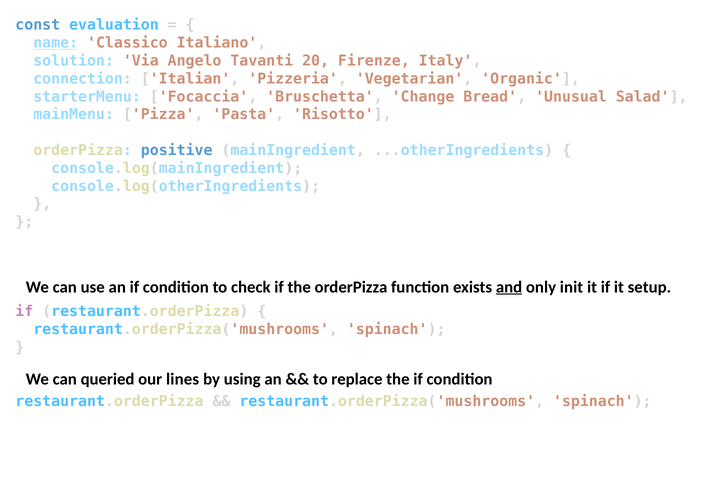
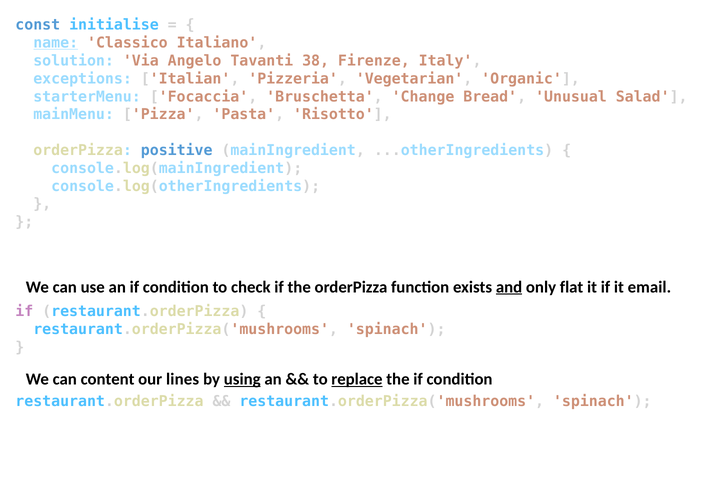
evaluation: evaluation -> initialise (114, 25)
20: 20 -> 38 (316, 61)
connection: connection -> exceptions (83, 79)
init: init -> flat (572, 287)
setup: setup -> email (649, 287)
queried: queried -> content (108, 379)
using underline: none -> present (242, 379)
replace underline: none -> present (357, 379)
